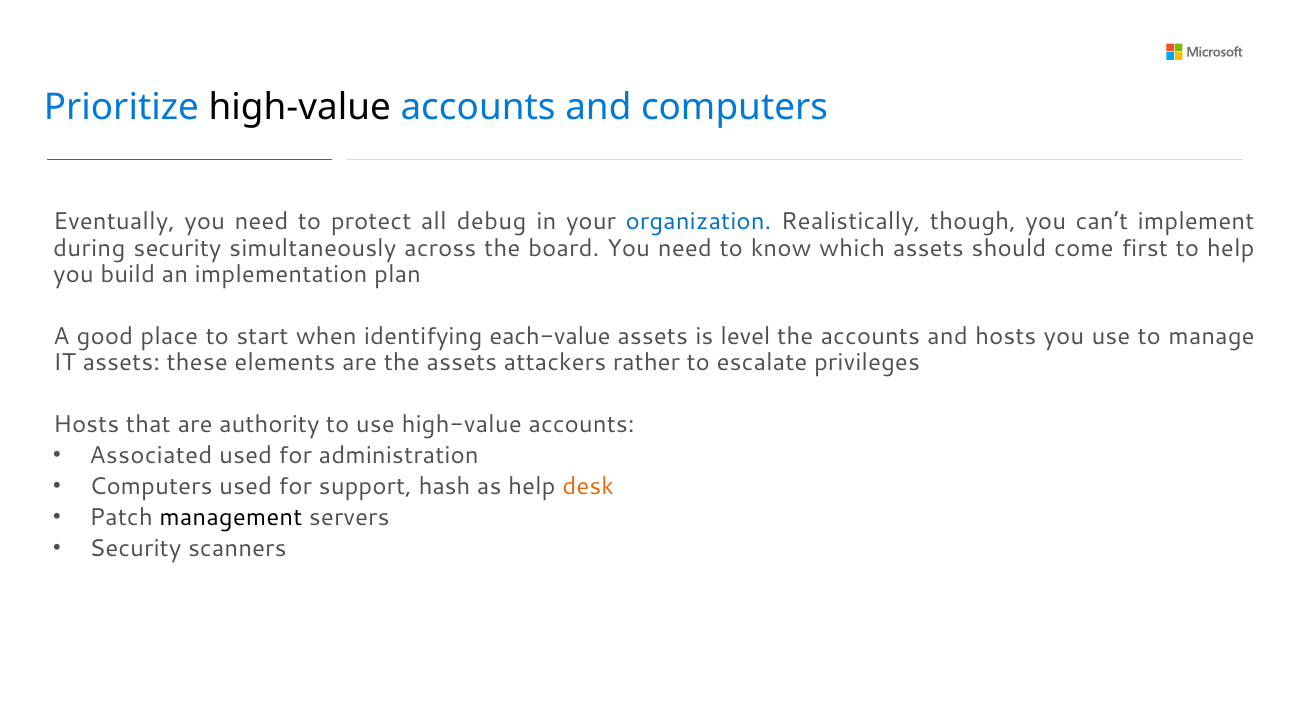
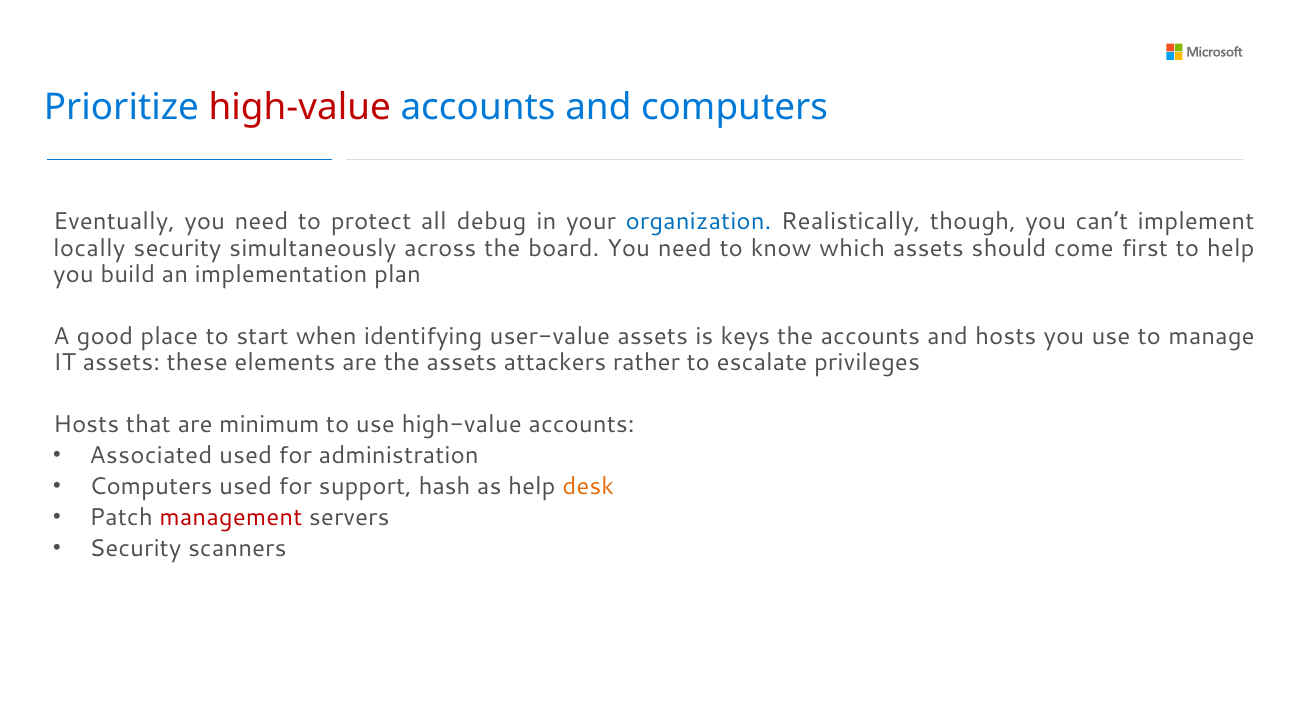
high-value colour: black -> red (300, 108)
during: during -> locally (89, 248)
each-value: each-value -> user-value (550, 336)
level: level -> keys (745, 336)
authority: authority -> minimum (269, 424)
management colour: black -> red (231, 517)
